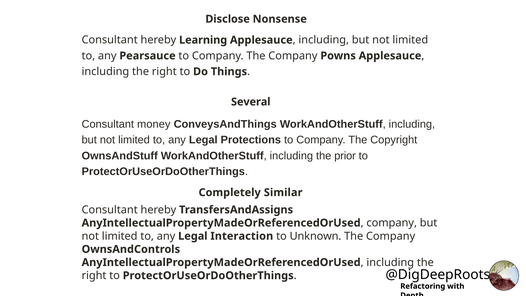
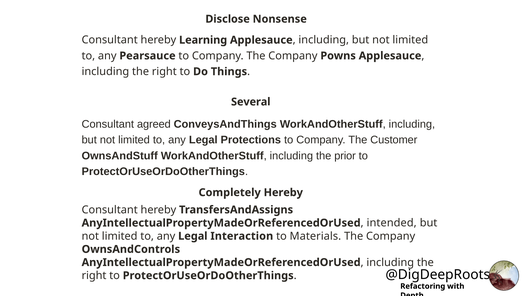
money: money -> agreed (154, 124)
Copyright: Copyright -> Customer (394, 140)
Completely Similar: Similar -> Hereby (283, 192)
company: company -> intended (392, 223)
Unknown: Unknown -> Materials (315, 236)
